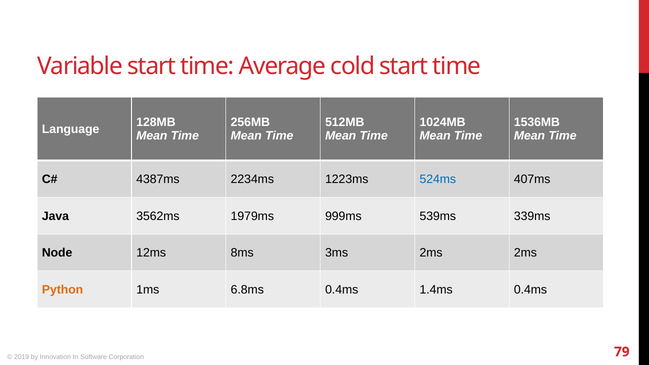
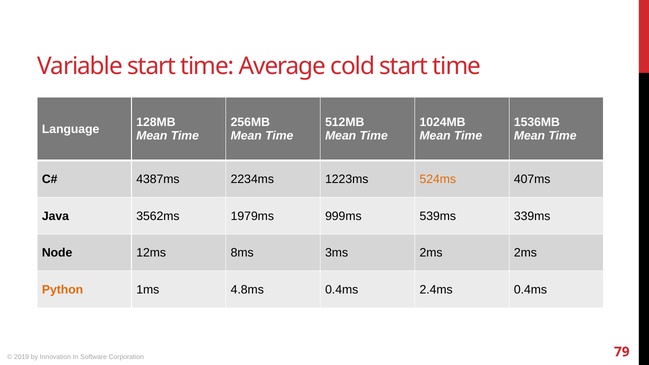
524ms colour: blue -> orange (438, 179)
6.8ms: 6.8ms -> 4.8ms (247, 290)
1.4ms: 1.4ms -> 2.4ms (436, 290)
